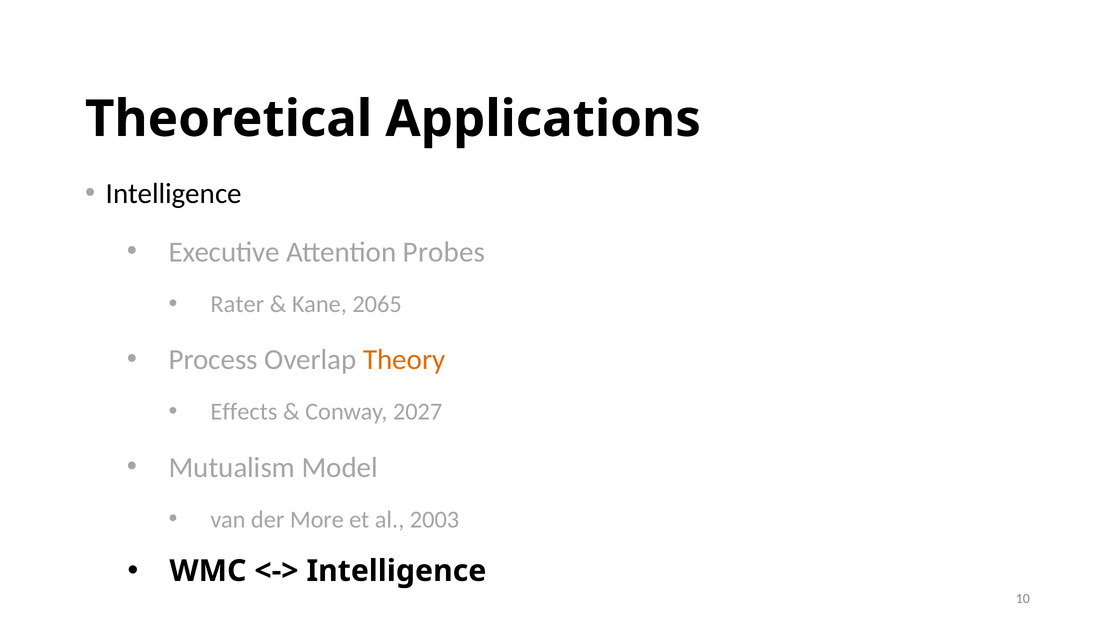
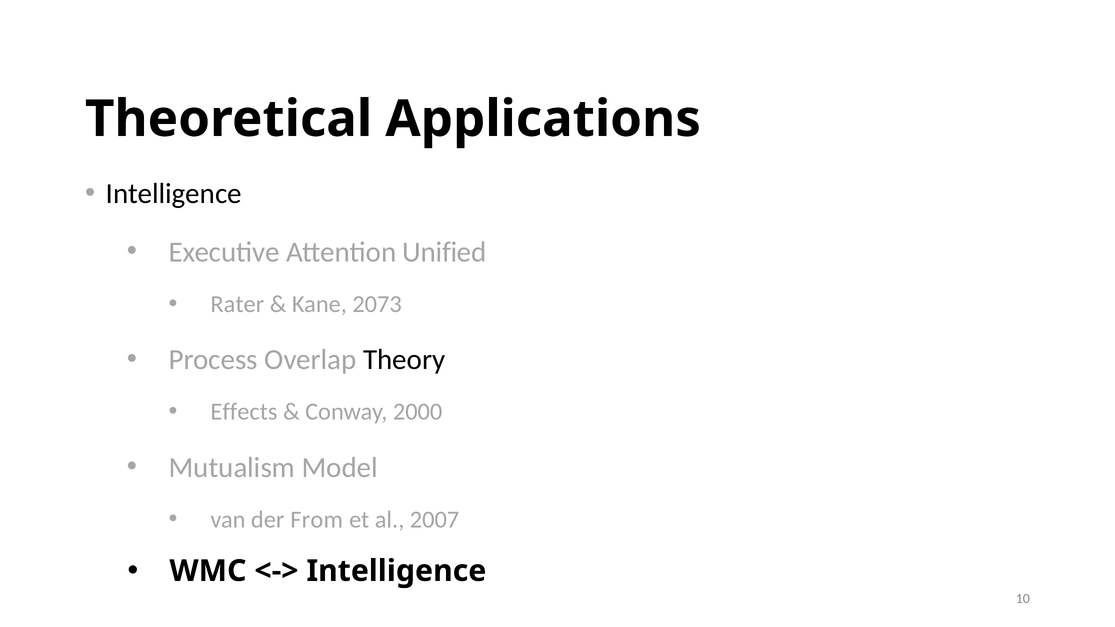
Probes: Probes -> Unified (444, 252)
2065: 2065 -> 2073 (377, 304)
Theory colour: orange -> black (404, 360)
2027: 2027 -> 2000 (418, 412)
More: More -> From (317, 520)
2003: 2003 -> 2007 (435, 520)
